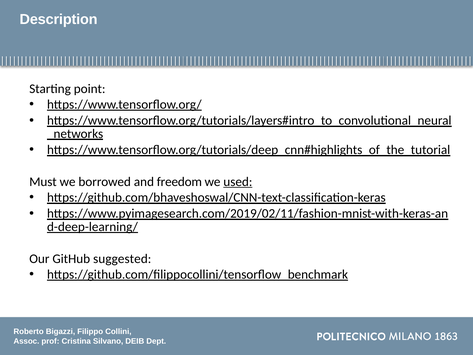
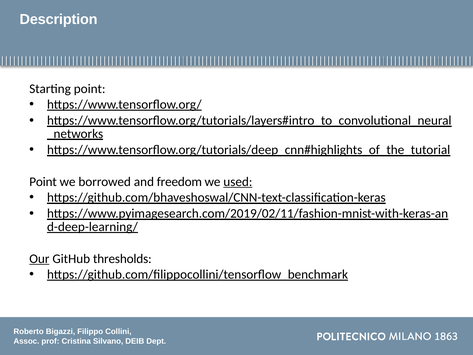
Must: Must -> Point (43, 182)
Our underline: none -> present (39, 259)
suggested: suggested -> thresholds (122, 259)
